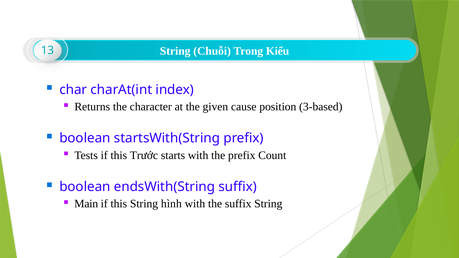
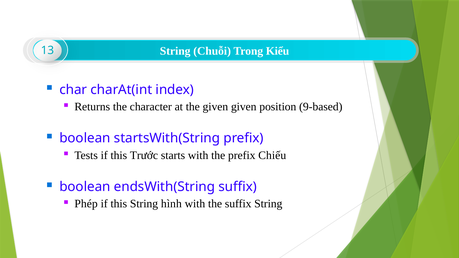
given cause: cause -> given (244, 107)
3-based: 3-based -> 9-based (321, 107)
Count: Count -> Chiếu (272, 155)
Main: Main -> Phép (86, 204)
